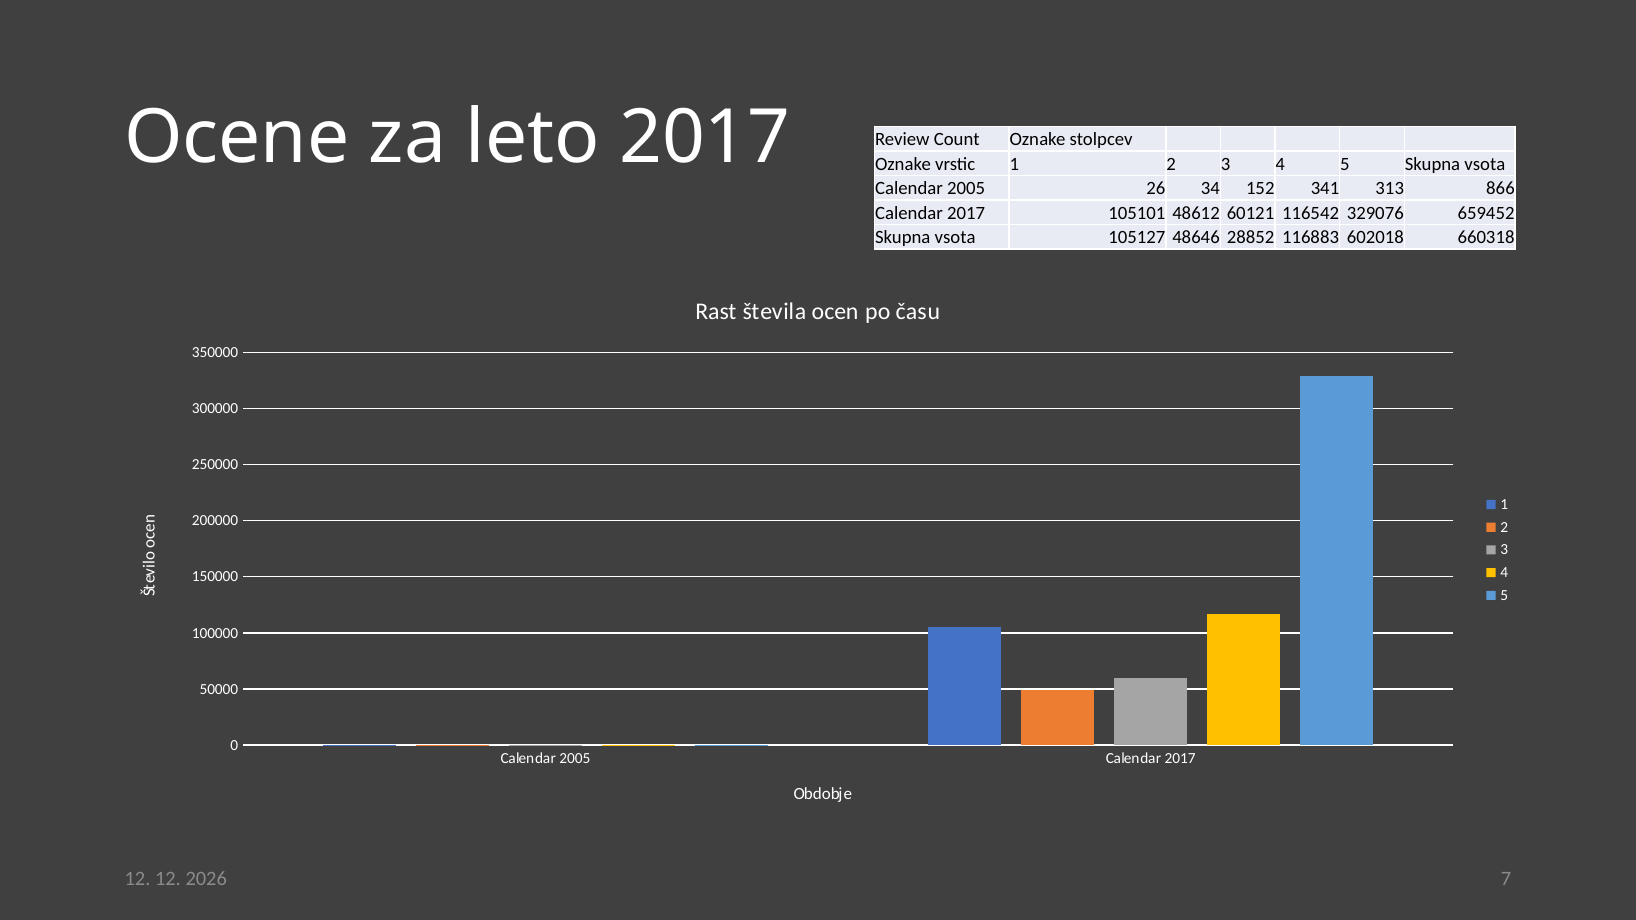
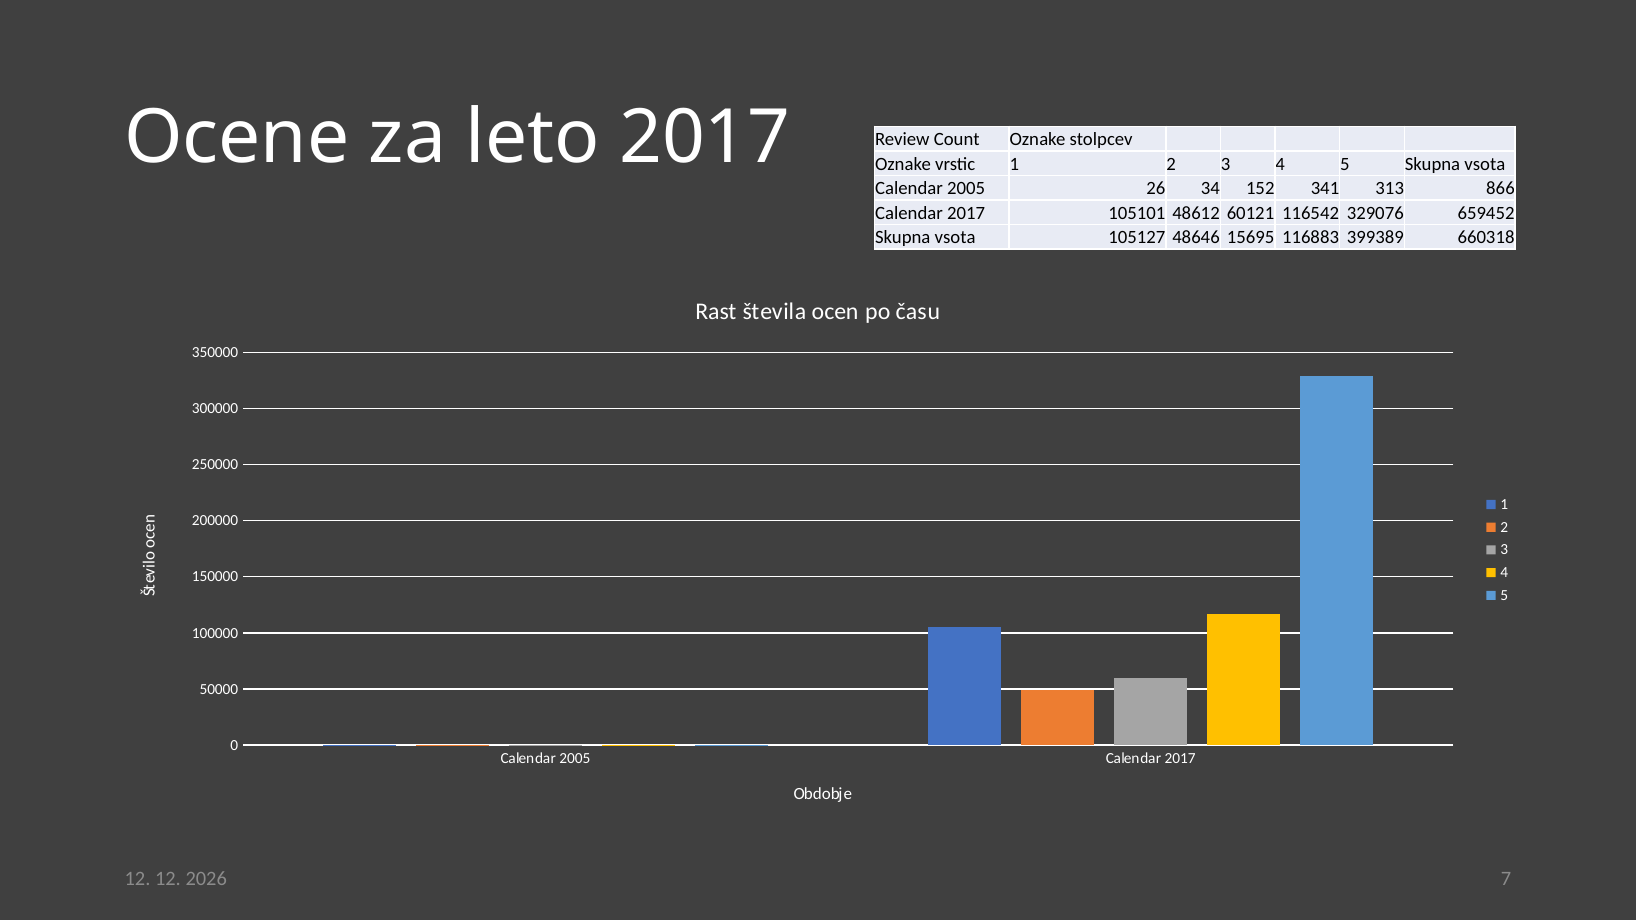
28852: 28852 -> 15695 (1251, 238)
602018: 602018 -> 399389 (1375, 238)
